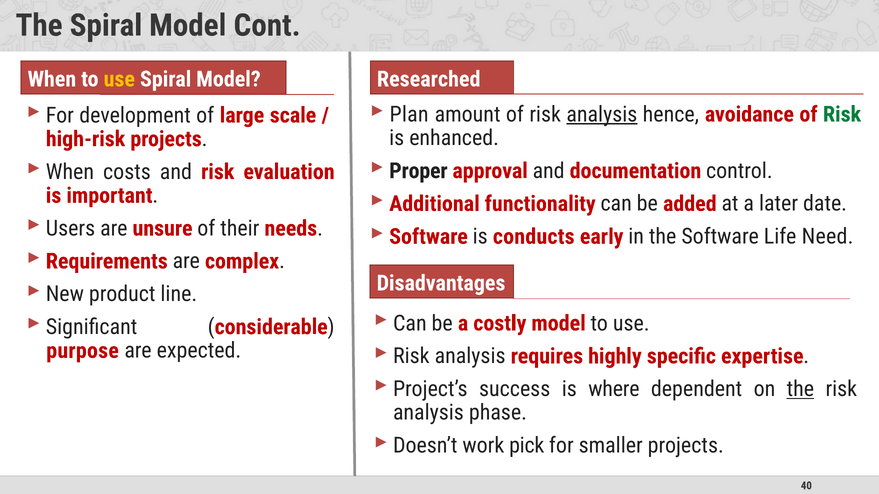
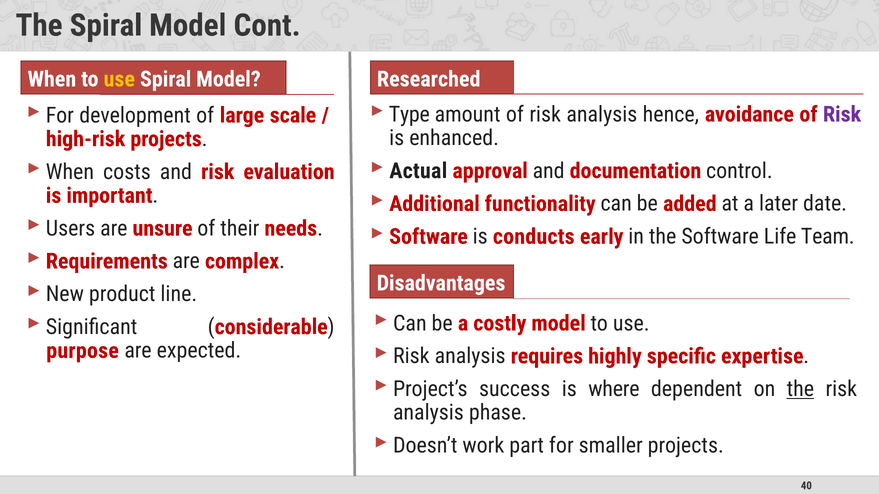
Plan: Plan -> Type (409, 114)
analysis underline: present -> none (602, 114)
Risk colour: green -> purple (842, 114)
Proper: Proper -> Actual (418, 171)
Need: Need -> Team (828, 237)
pick: pick -> part (527, 446)
